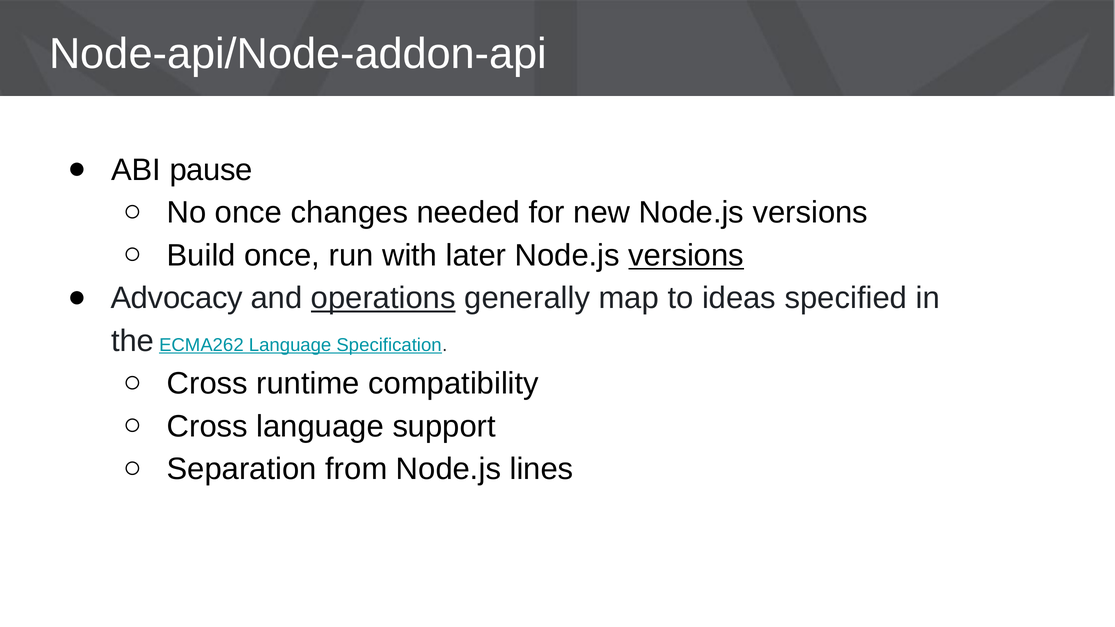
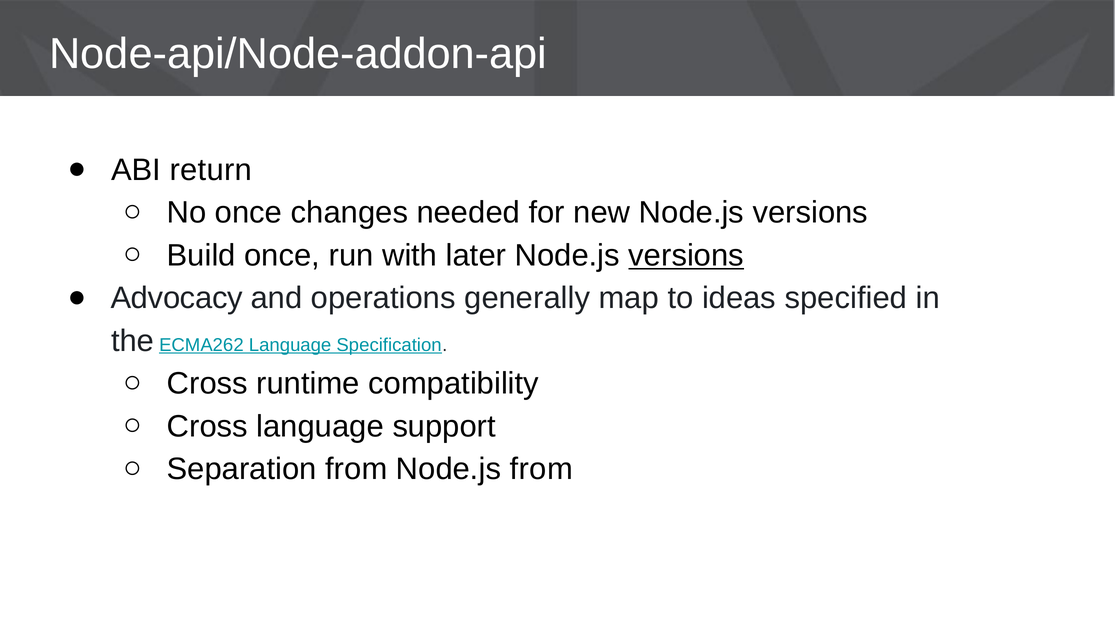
pause: pause -> return (211, 170)
operations underline: present -> none (383, 298)
Node.js lines: lines -> from (541, 469)
